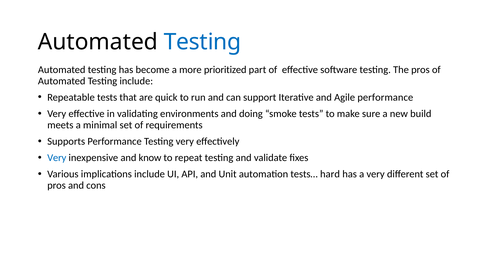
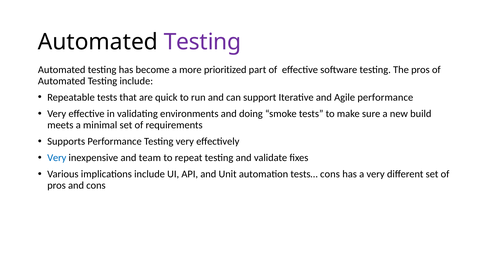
Testing colour: blue -> purple (203, 42)
know: know -> team (150, 158)
tests… hard: hard -> cons (330, 174)
